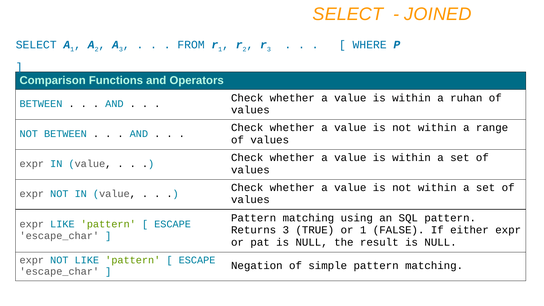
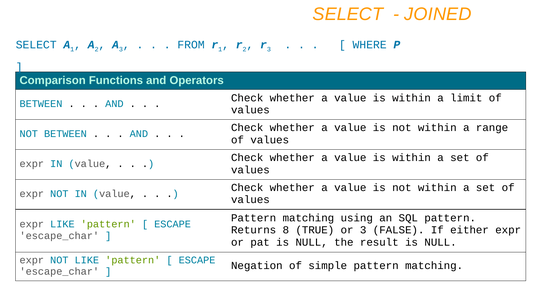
ruhan: ruhan -> limit (466, 98)
Returns 3: 3 -> 8 (286, 230)
or 1: 1 -> 3 (363, 230)
